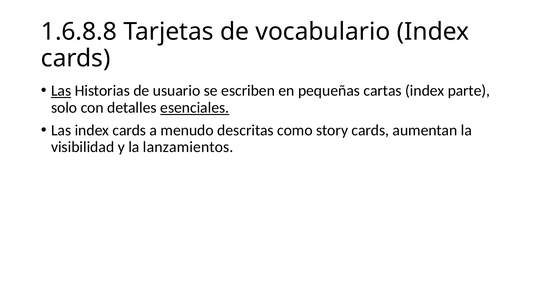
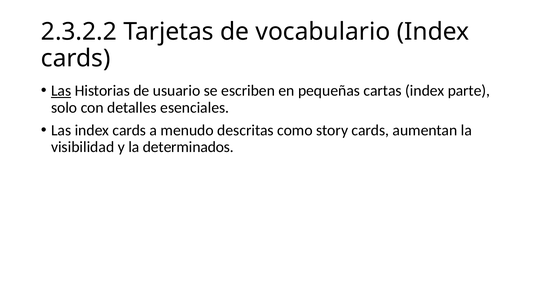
1.6.8.8: 1.6.8.8 -> 2.3.2.2 (79, 32)
esenciales underline: present -> none (195, 108)
lanzamientos: lanzamientos -> determinados (188, 147)
